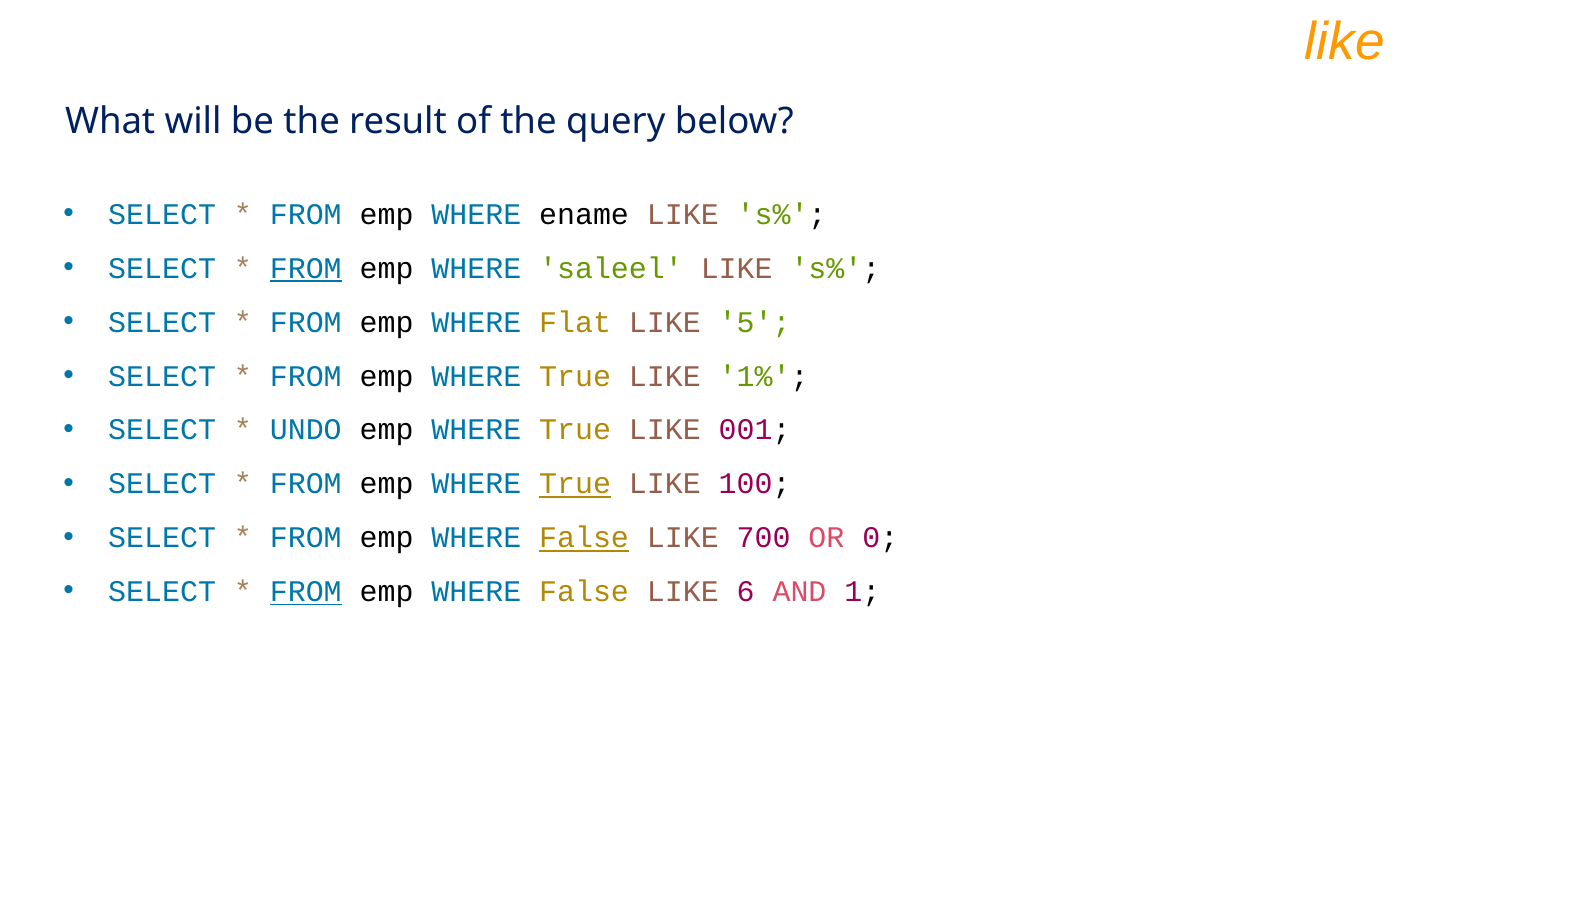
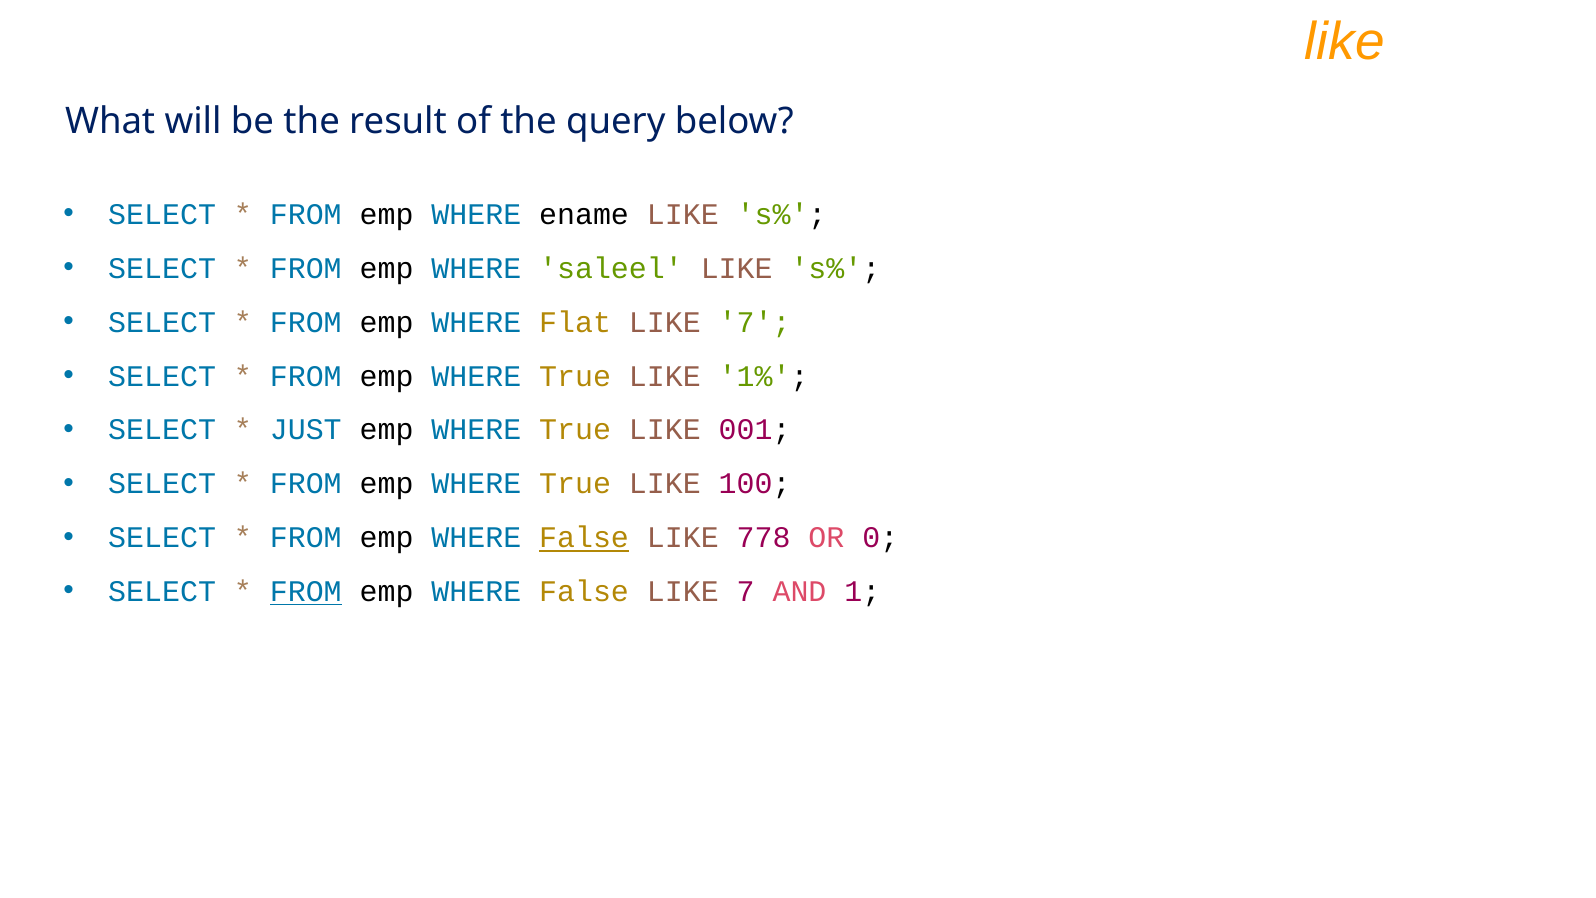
FROM underline: present -> none (306, 268)
5: 5 -> 7 (755, 322)
UNDO: UNDO -> JUST (306, 430)
True underline: present -> none (575, 484)
700: 700 -> 778 (764, 538)
False LIKE 6: 6 -> 7 (746, 591)
